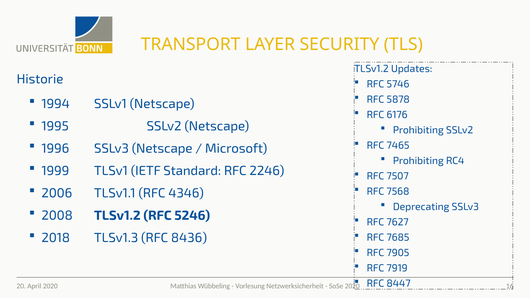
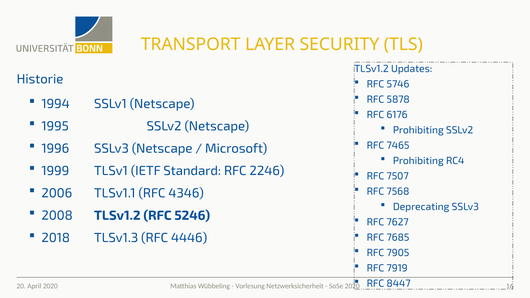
8436: 8436 -> 4446 (189, 238)
